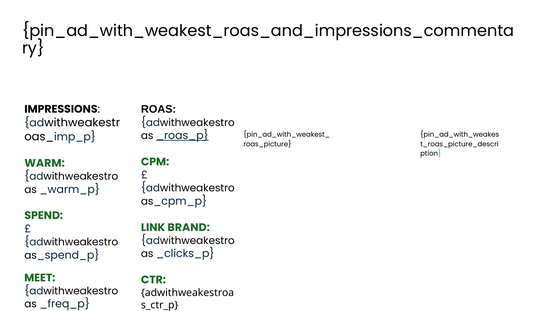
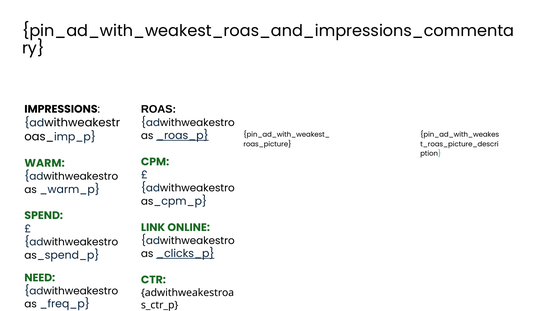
BRAND: BRAND -> ONLINE (189, 227)
_clicks_p underline: none -> present (185, 254)
MEET: MEET -> NEED (40, 278)
